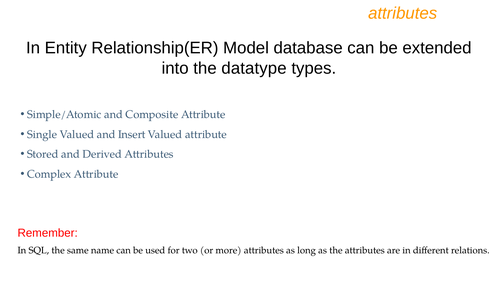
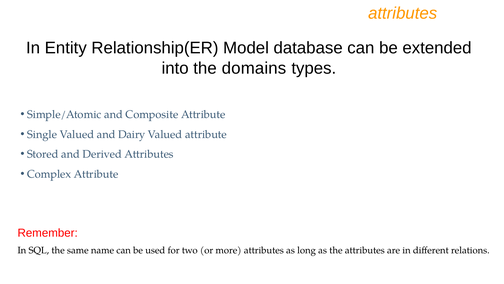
datatype: datatype -> domains (254, 68)
Insert: Insert -> Dairy (132, 134)
